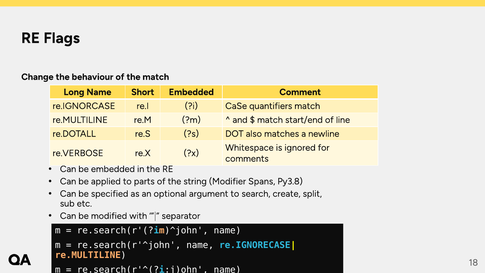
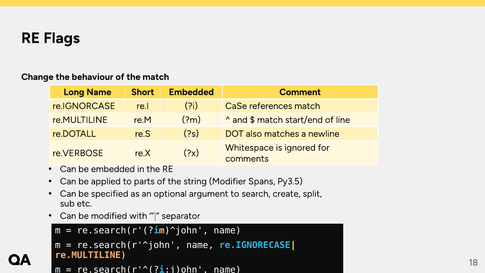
quantifiers: quantifiers -> references (271, 106)
Py3.8: Py3.8 -> Py3.5 (290, 181)
